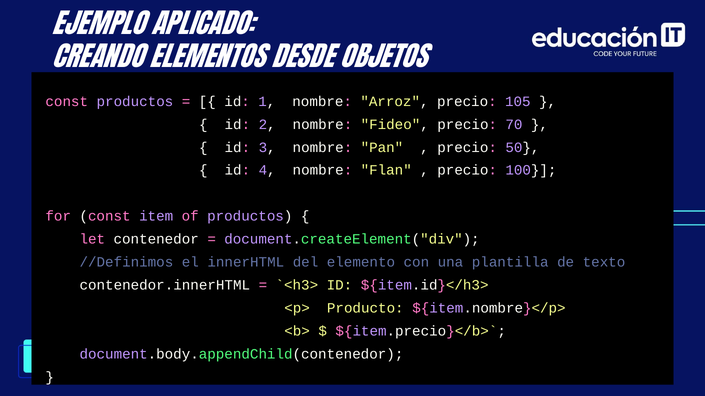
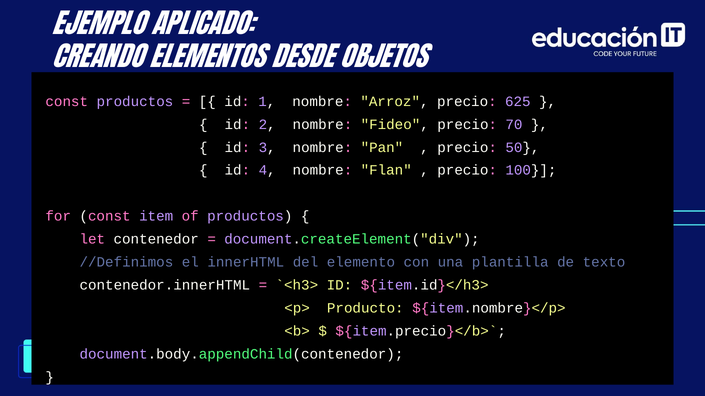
105: 105 -> 625 (518, 102)
